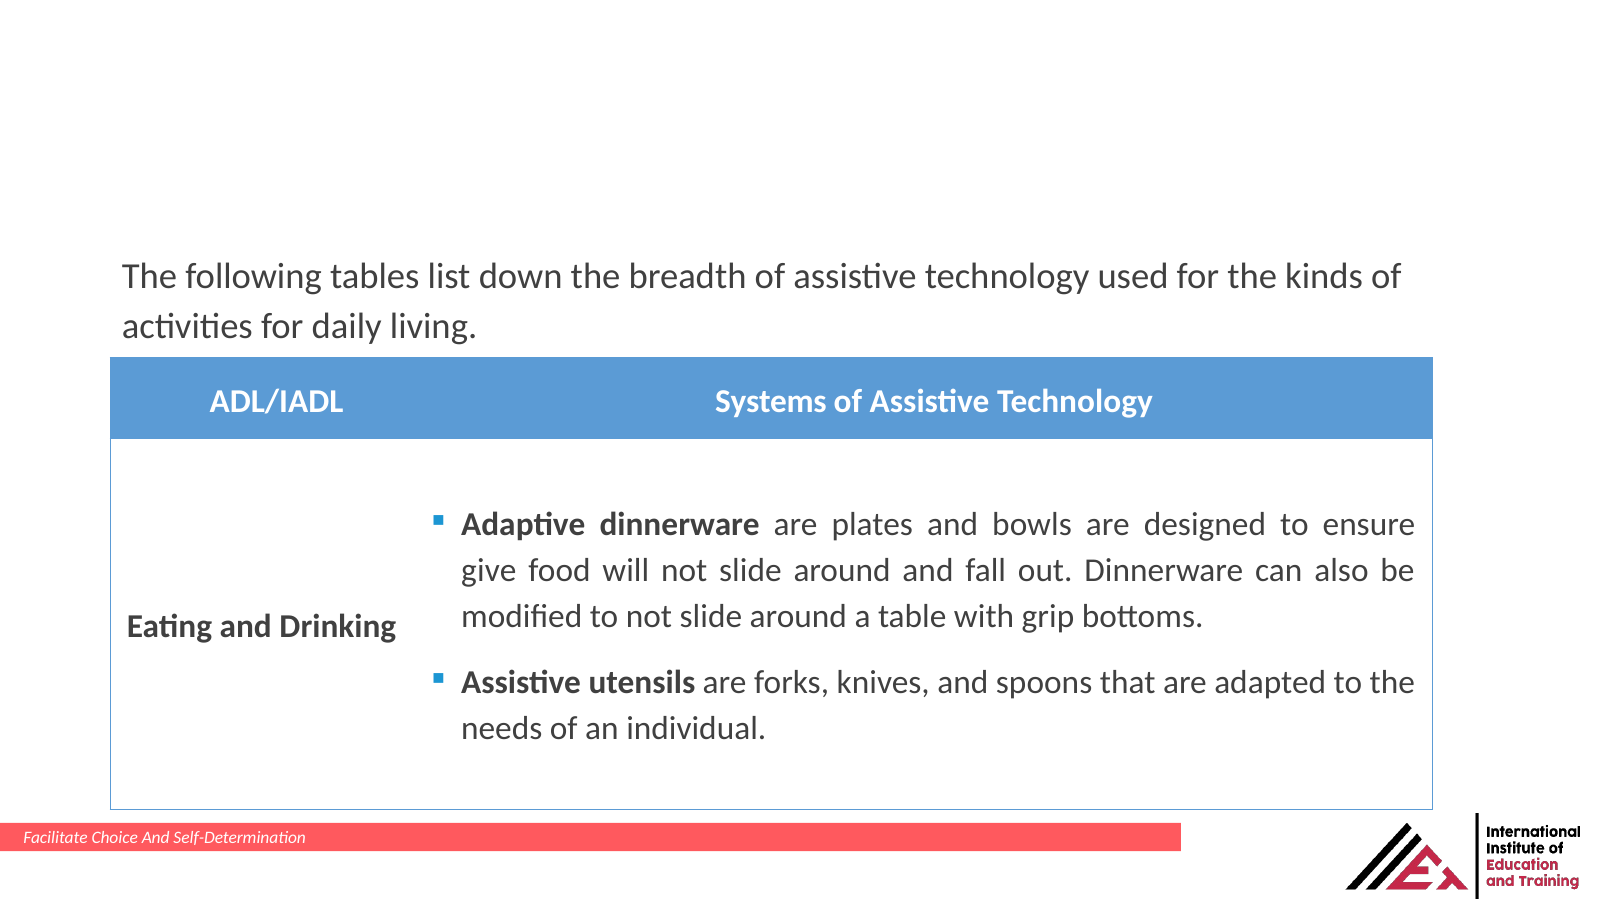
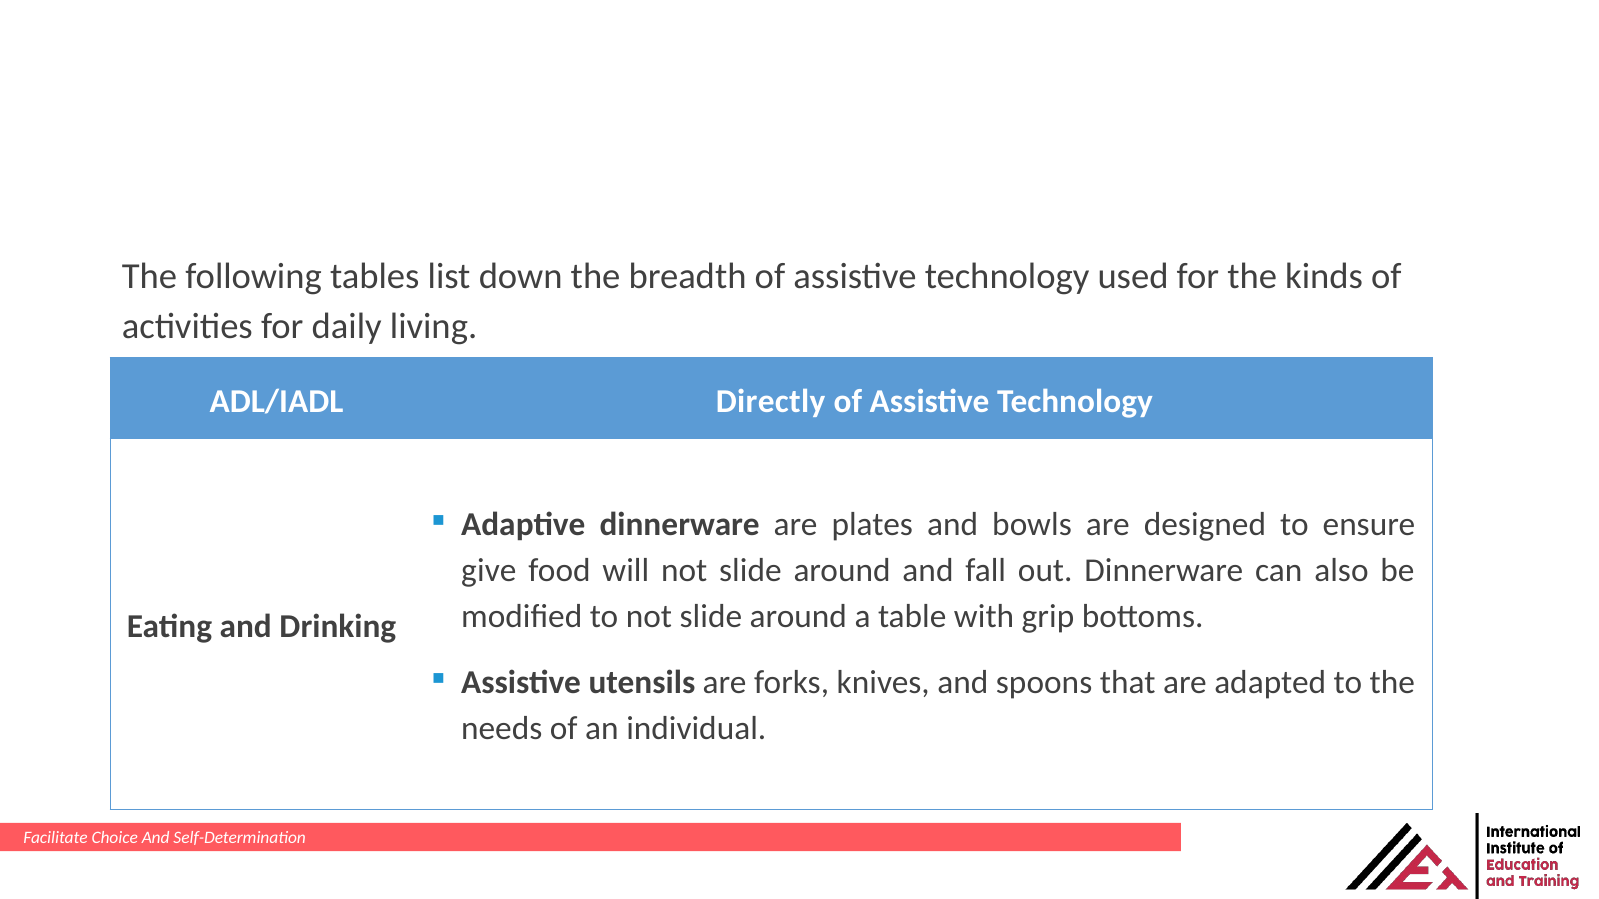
Systems: Systems -> Directly (771, 401)
